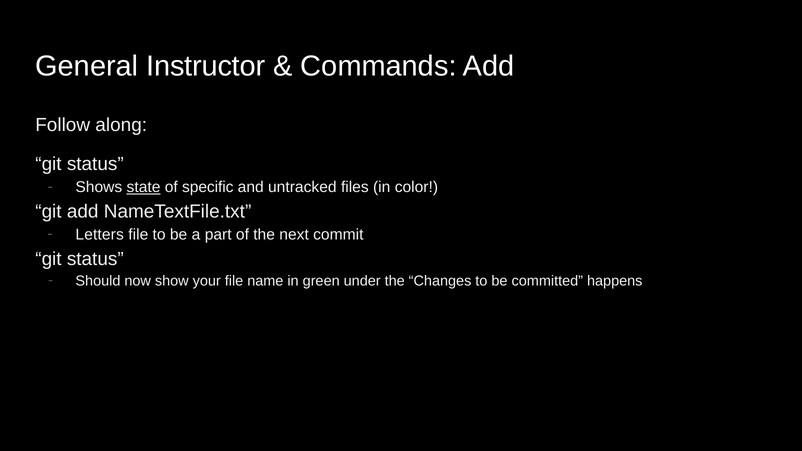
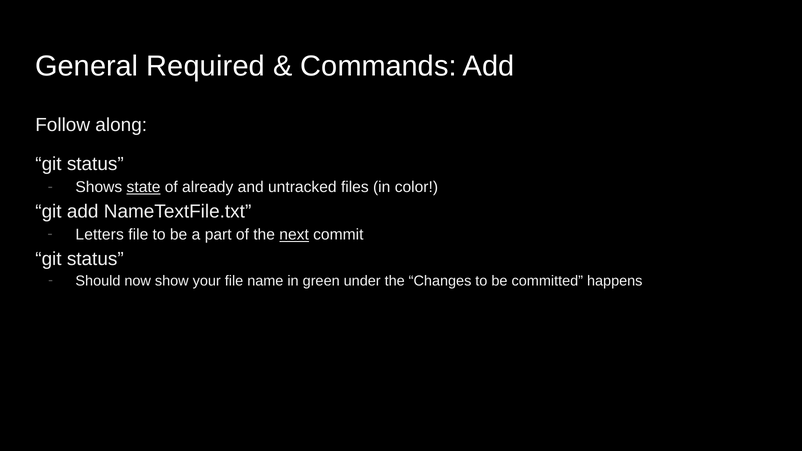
Instructor: Instructor -> Required (206, 66)
specific: specific -> already (208, 187)
next underline: none -> present (294, 235)
